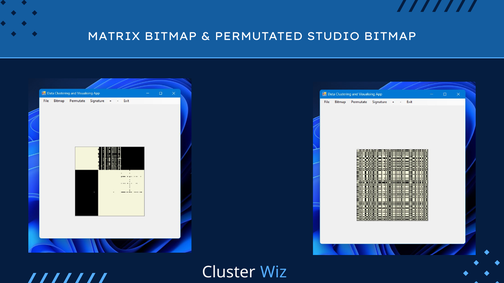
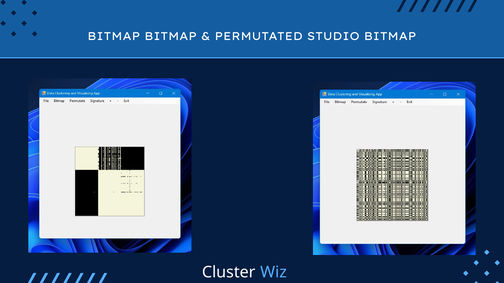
MATRIX: MATRIX -> BITMAP (114, 37)
